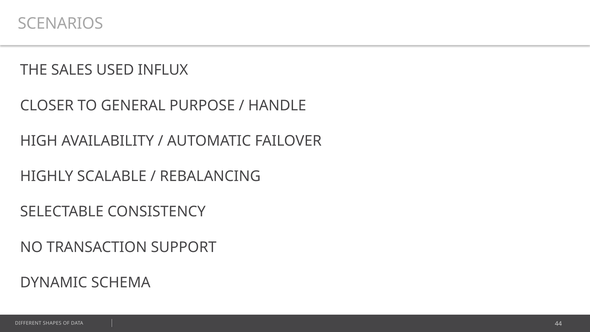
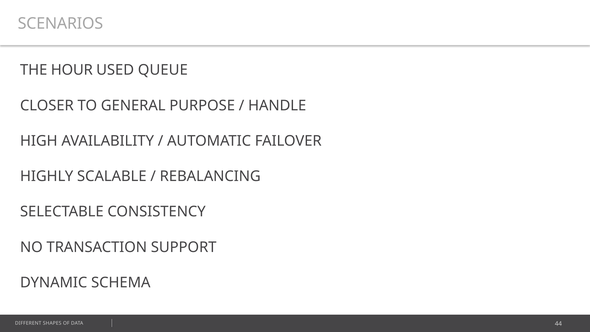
SALES: SALES -> HOUR (72, 70)
INFLUX: INFLUX -> QUEUE (163, 70)
